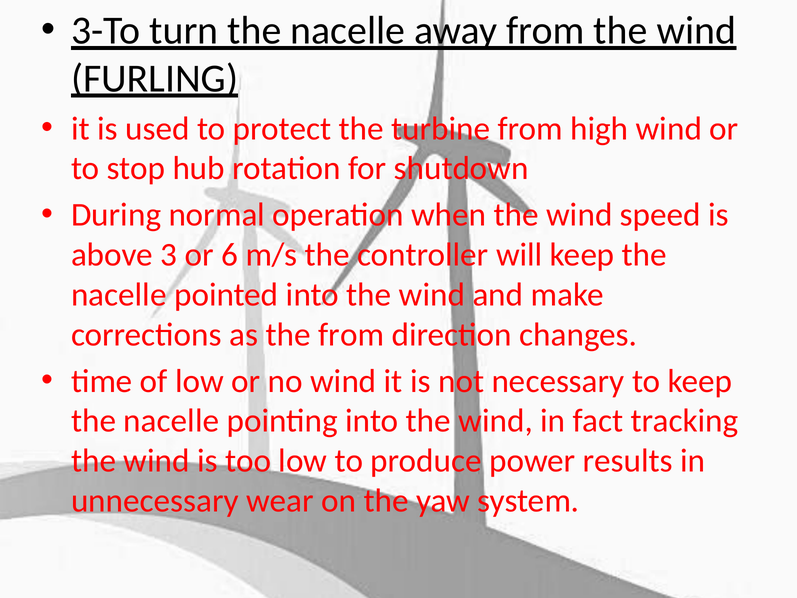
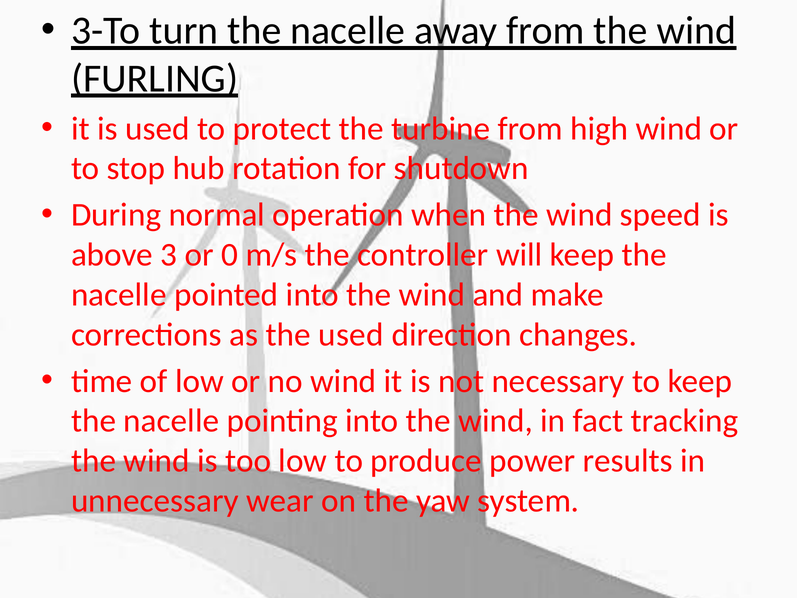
6: 6 -> 0 (230, 255)
the from: from -> used (351, 334)
